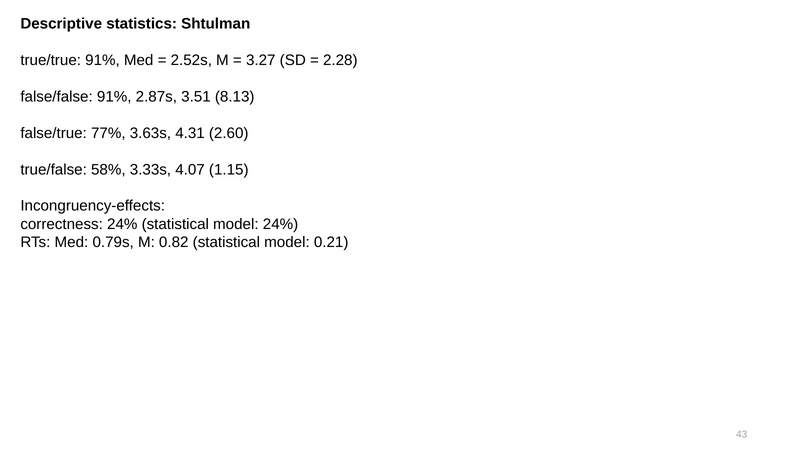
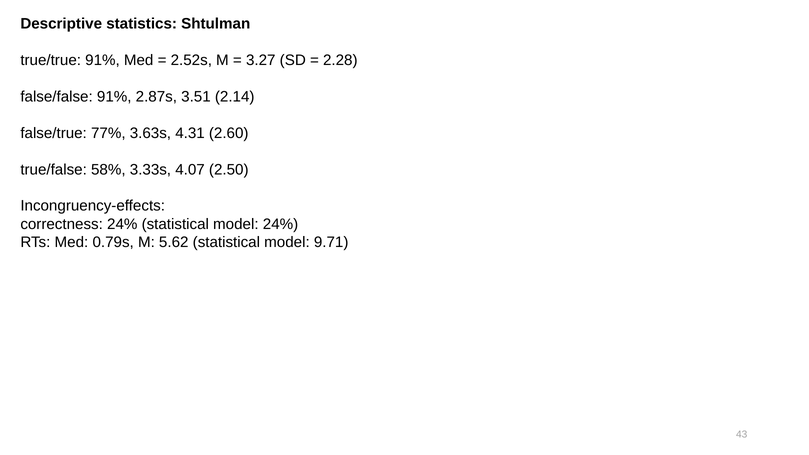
8.13: 8.13 -> 2.14 (235, 97)
1.15: 1.15 -> 2.50 (229, 170)
0.82: 0.82 -> 5.62 (174, 242)
0.21: 0.21 -> 9.71 (331, 242)
